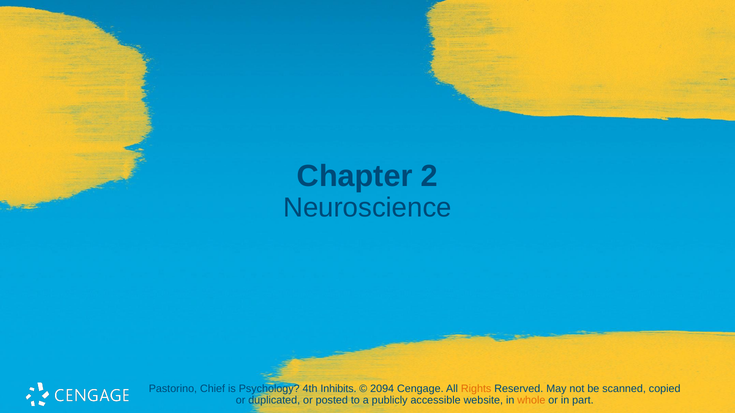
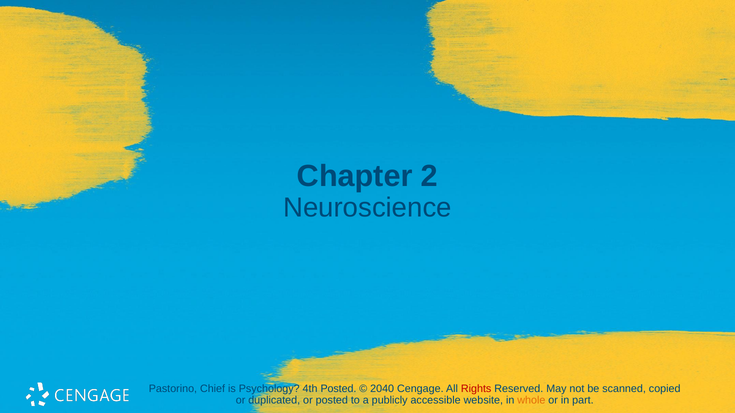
4th Inhibits: Inhibits -> Posted (338, 389)
2094: 2094 -> 2040 (382, 389)
Rights colour: orange -> red (476, 389)
